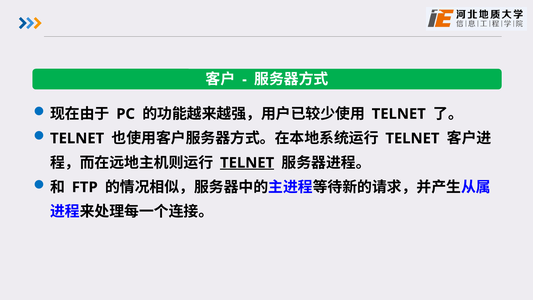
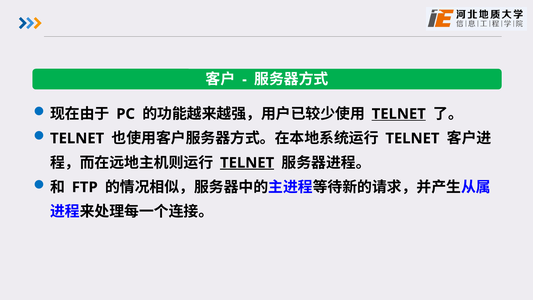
TELNET underline: none -> present (399, 114)
